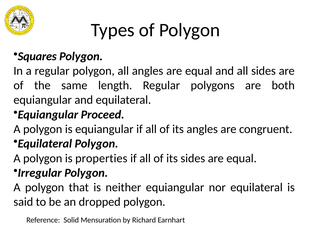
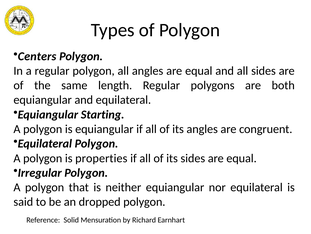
Squares: Squares -> Centers (37, 56)
Proceed: Proceed -> Starting (103, 114)
